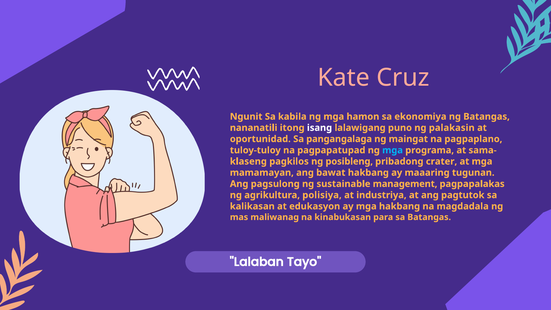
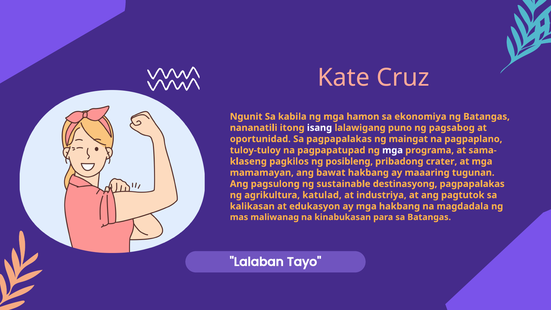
palakasin: palakasin -> pagsabog (452, 128)
Sa pangangalaga: pangangalaga -> pagpapalakas (339, 139)
mga colour: light blue -> white (393, 150)
management: management -> destinasyong (405, 184)
polisiya: polisiya -> katulad (322, 195)
